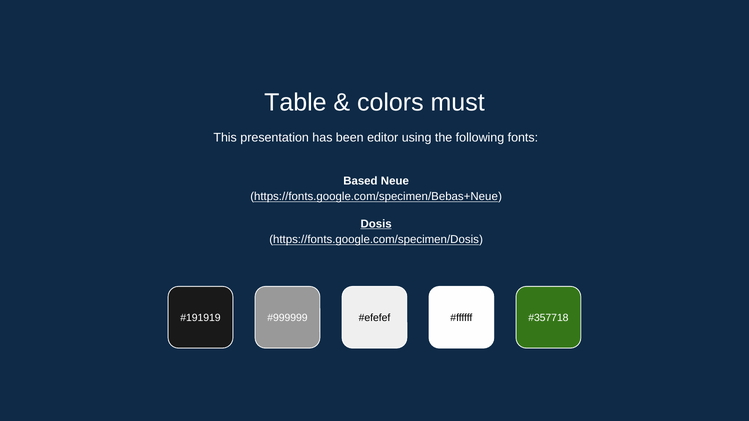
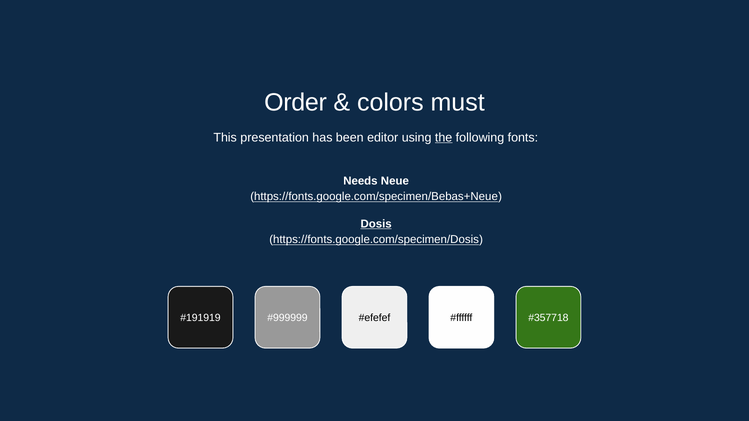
Table: Table -> Order (296, 102)
the underline: none -> present (444, 138)
Based: Based -> Needs (360, 181)
